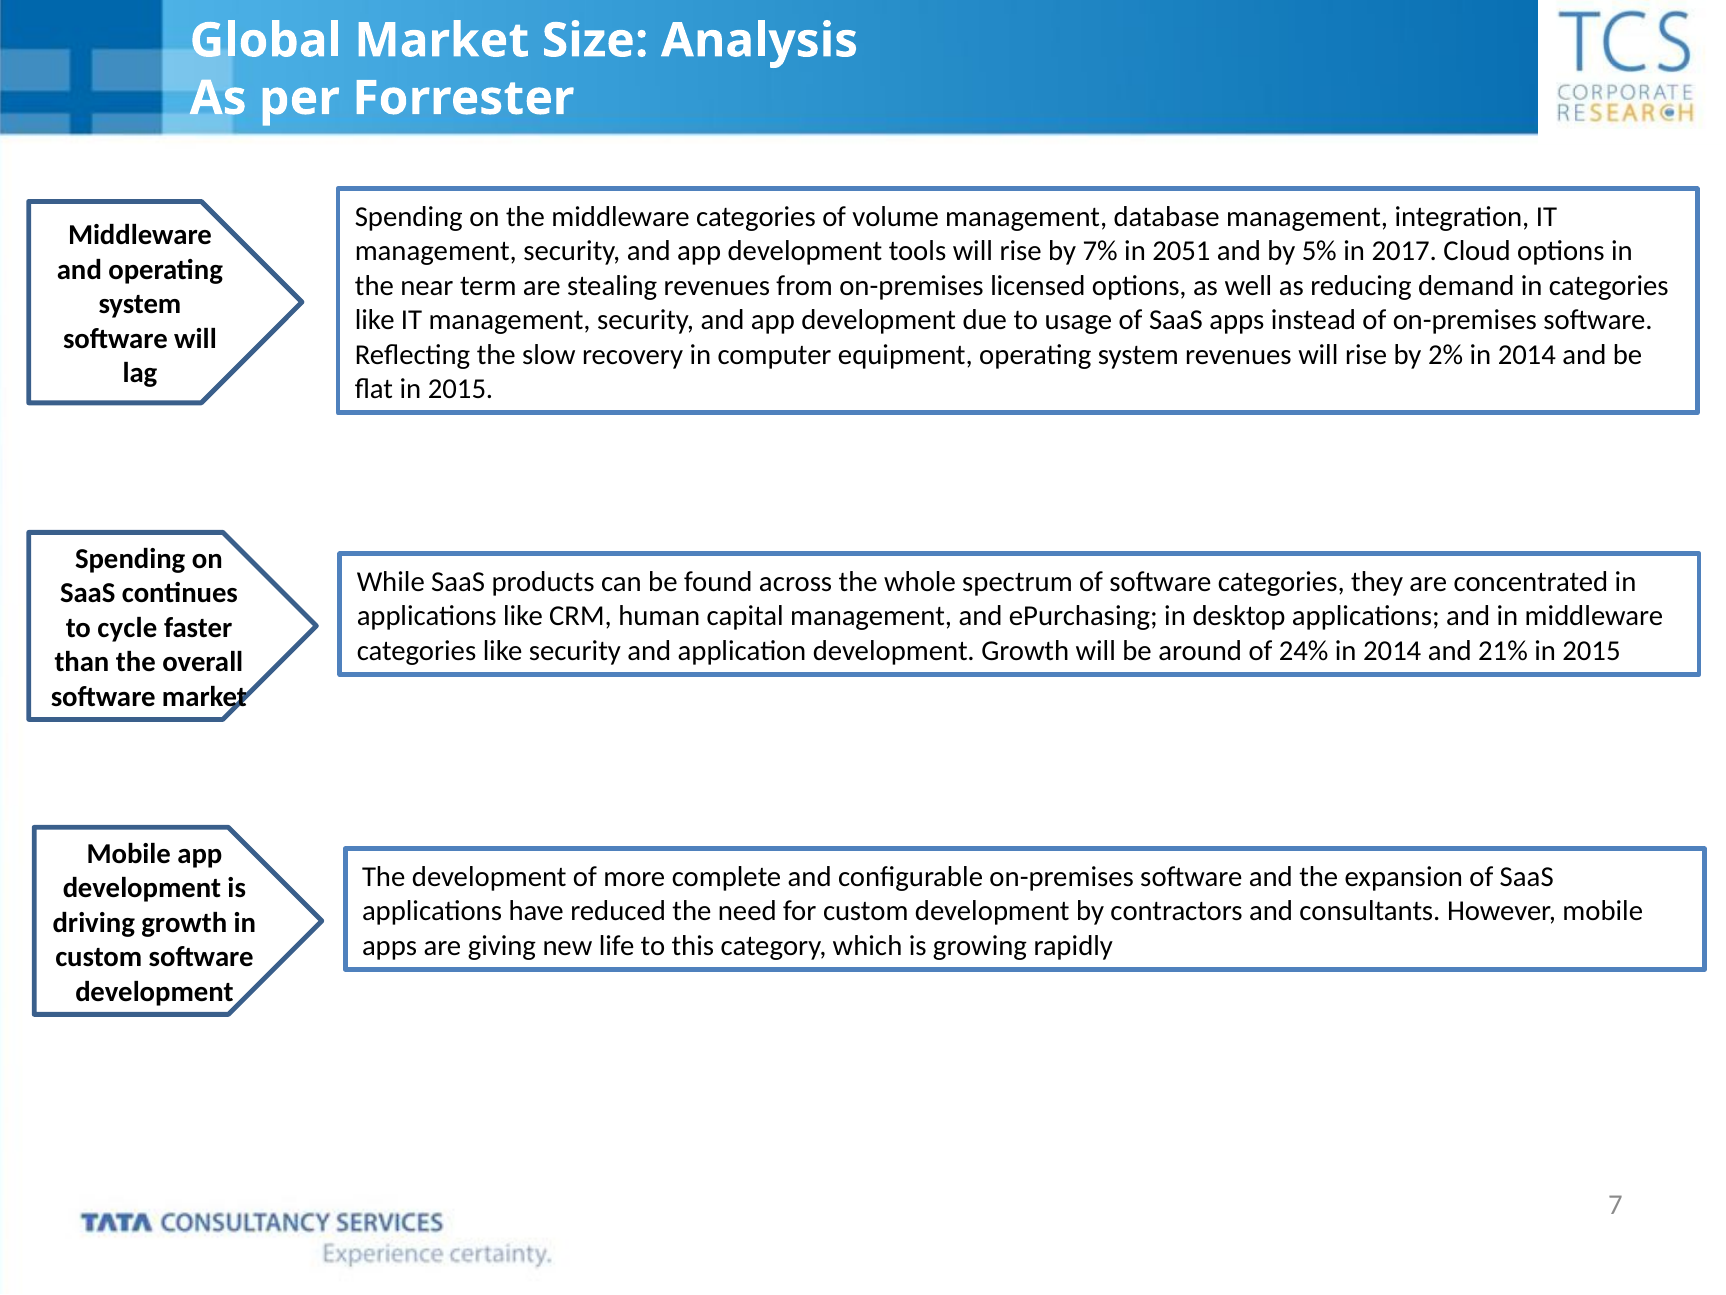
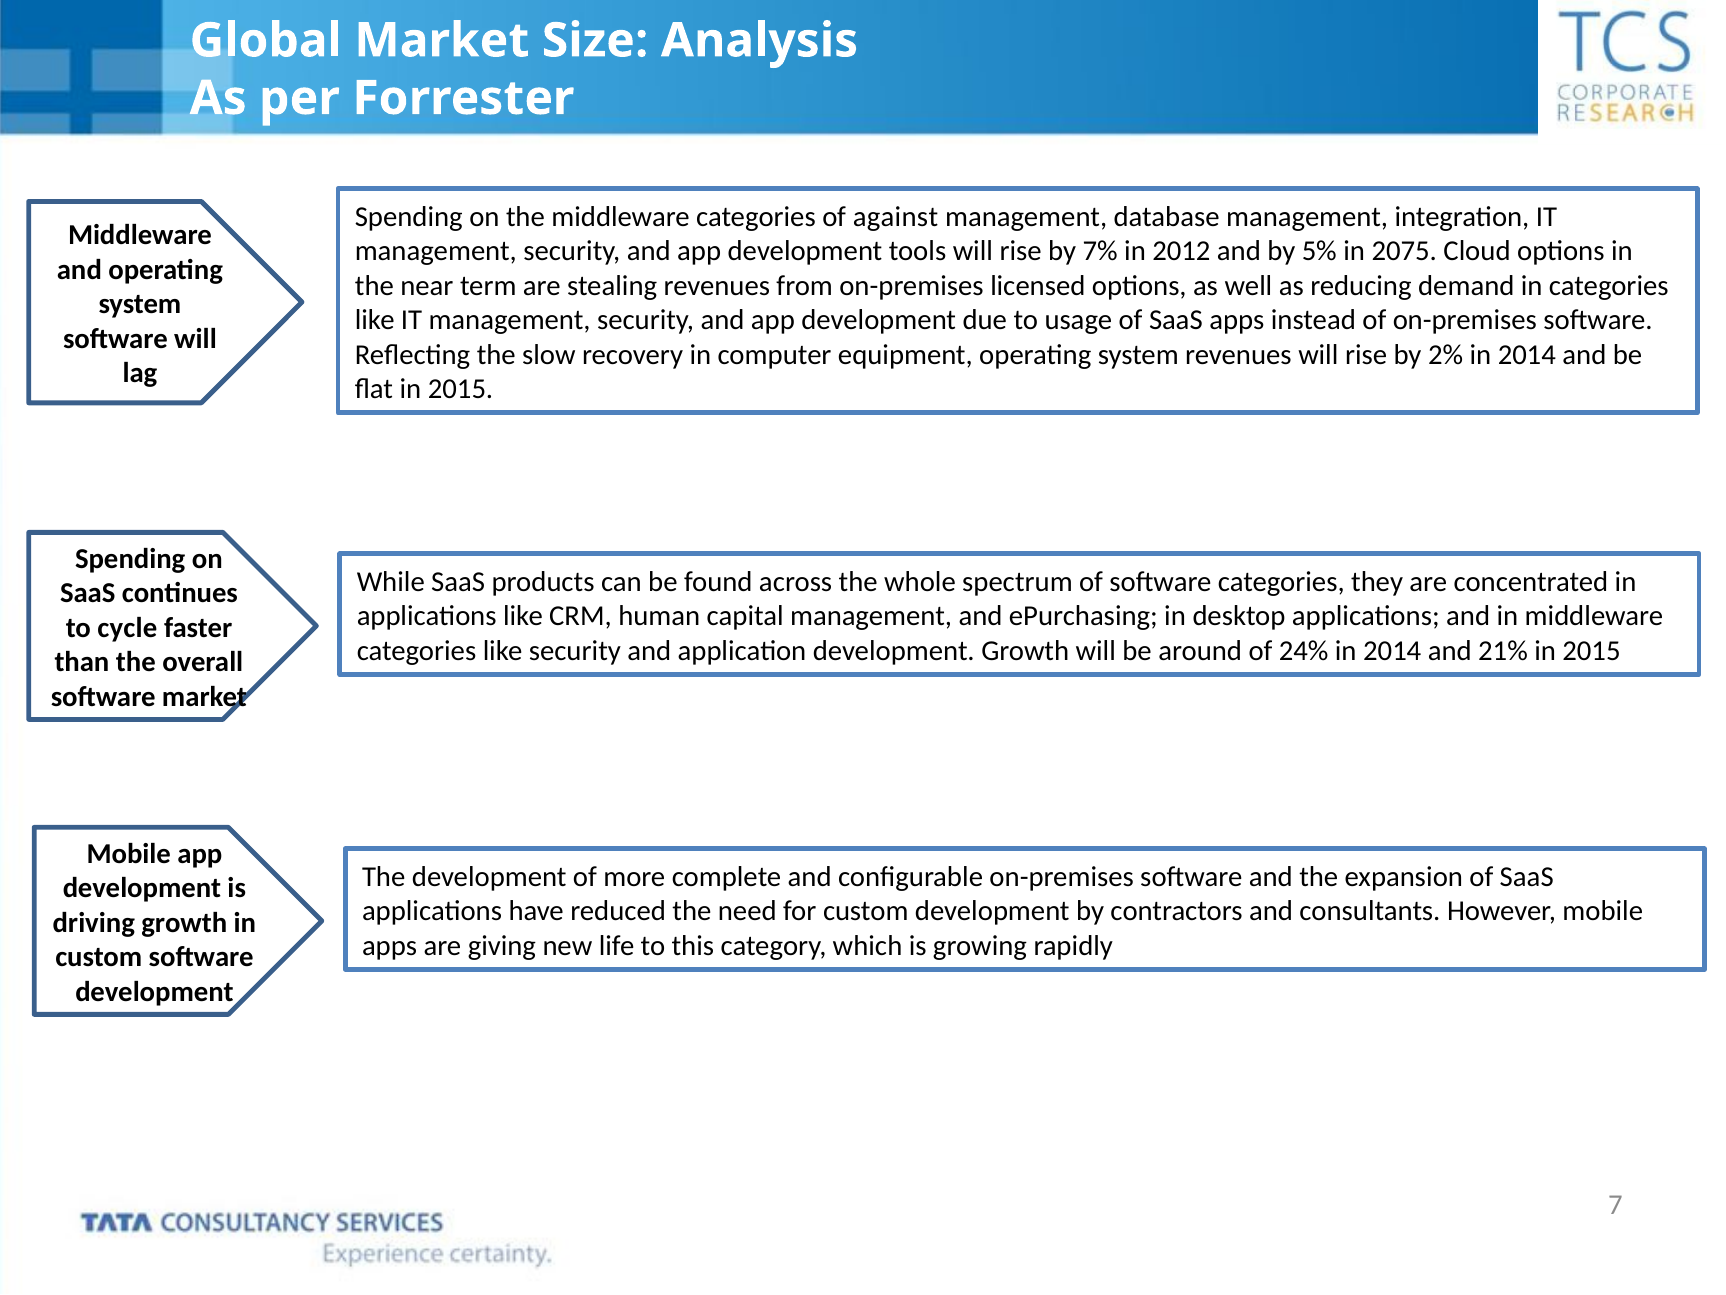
volume: volume -> against (895, 216)
2051: 2051 -> 2012 (1181, 251)
2017: 2017 -> 2075 (1404, 251)
